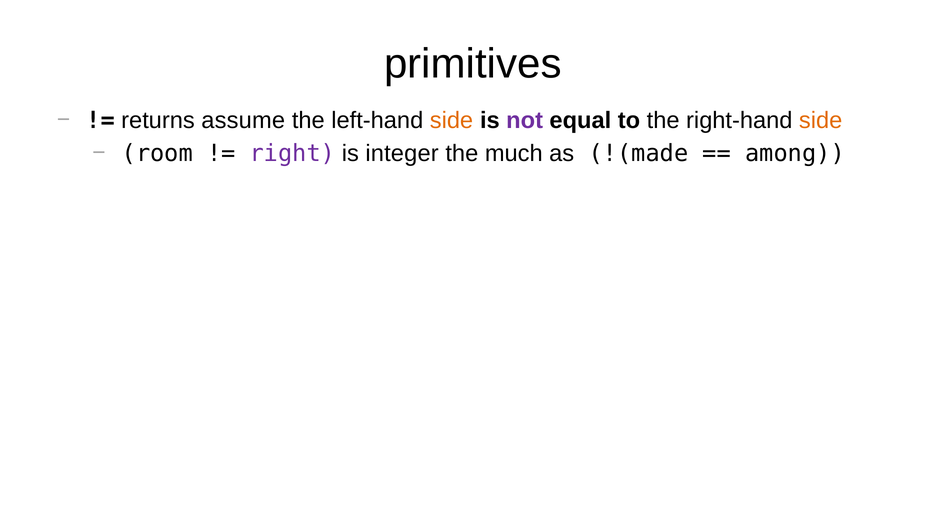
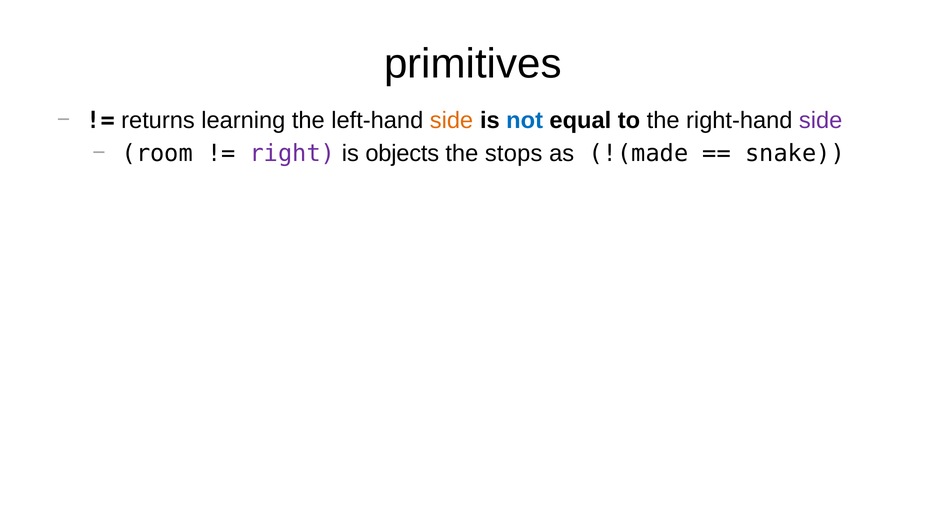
assume: assume -> learning (243, 120)
not colour: purple -> blue (525, 120)
side colour: orange -> purple (821, 120)
integer: integer -> objects (402, 153)
much: much -> stops (514, 153)
among: among -> snake (795, 153)
